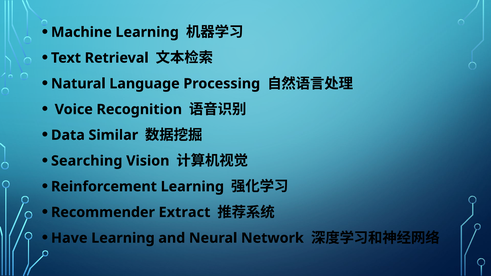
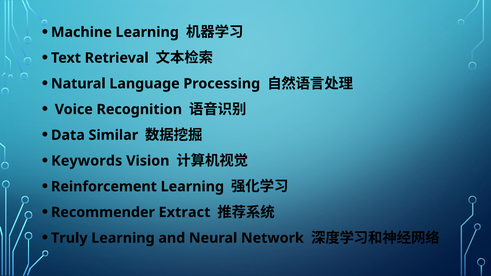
Searching: Searching -> Keywords (87, 161)
Have: Have -> Truly (69, 238)
